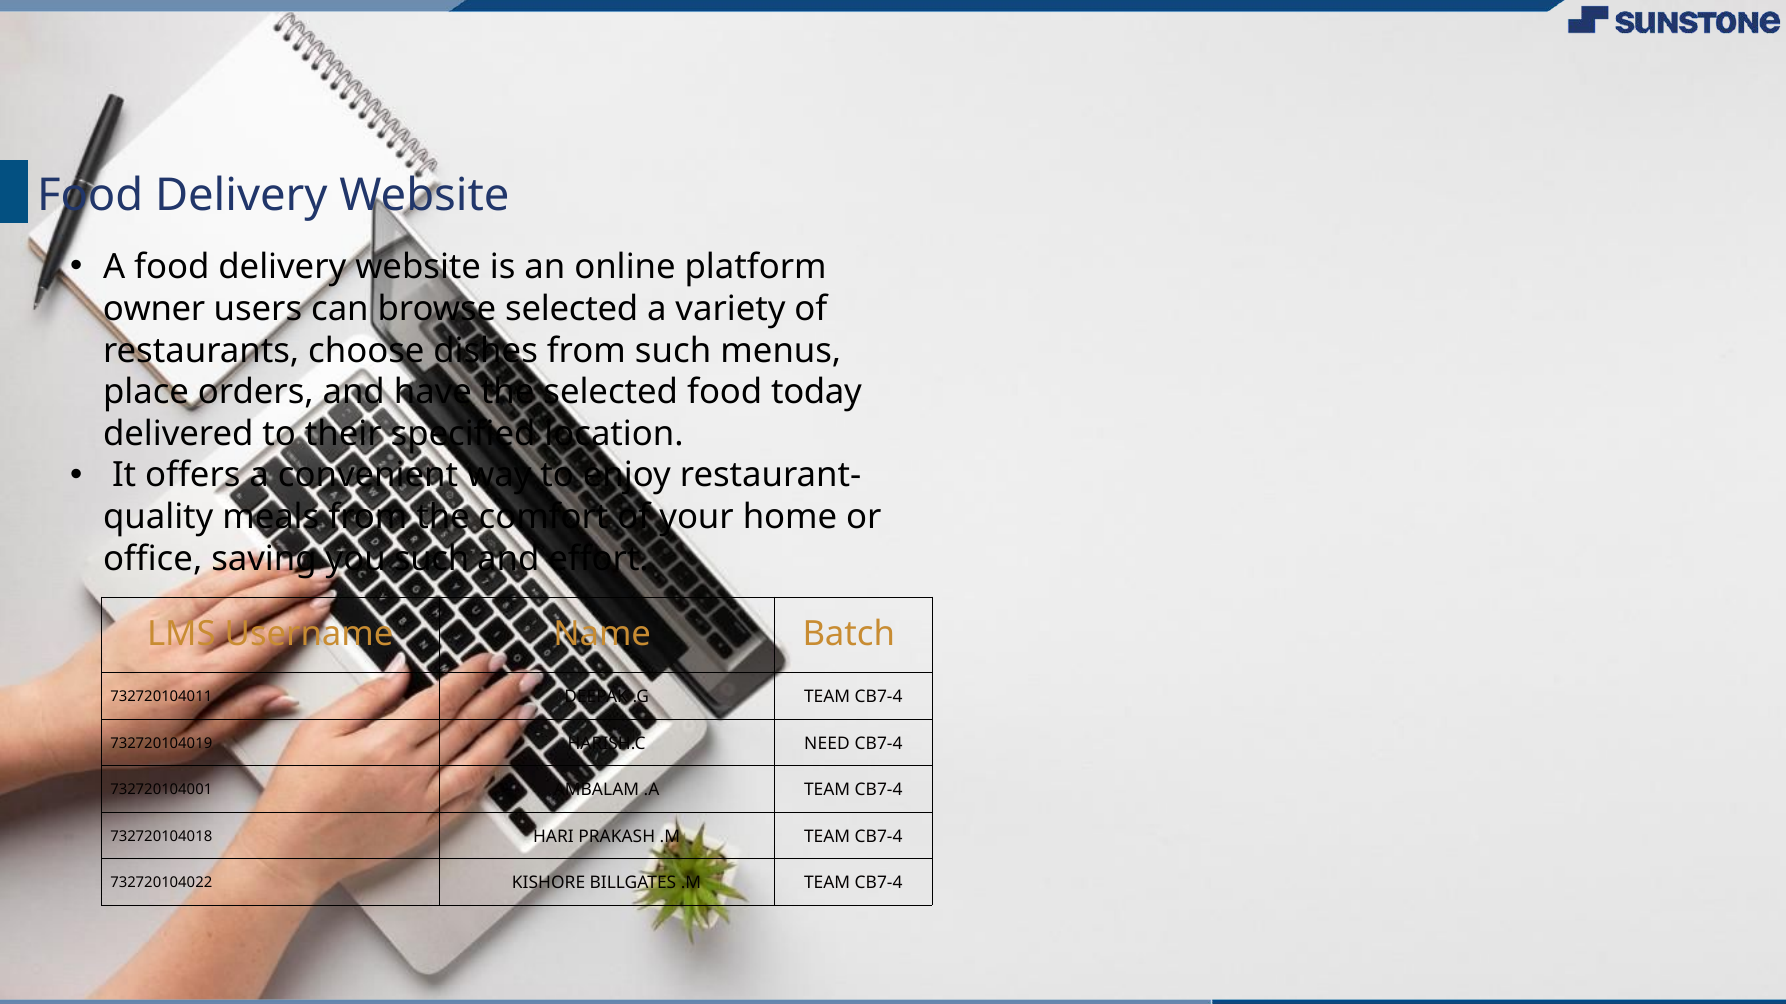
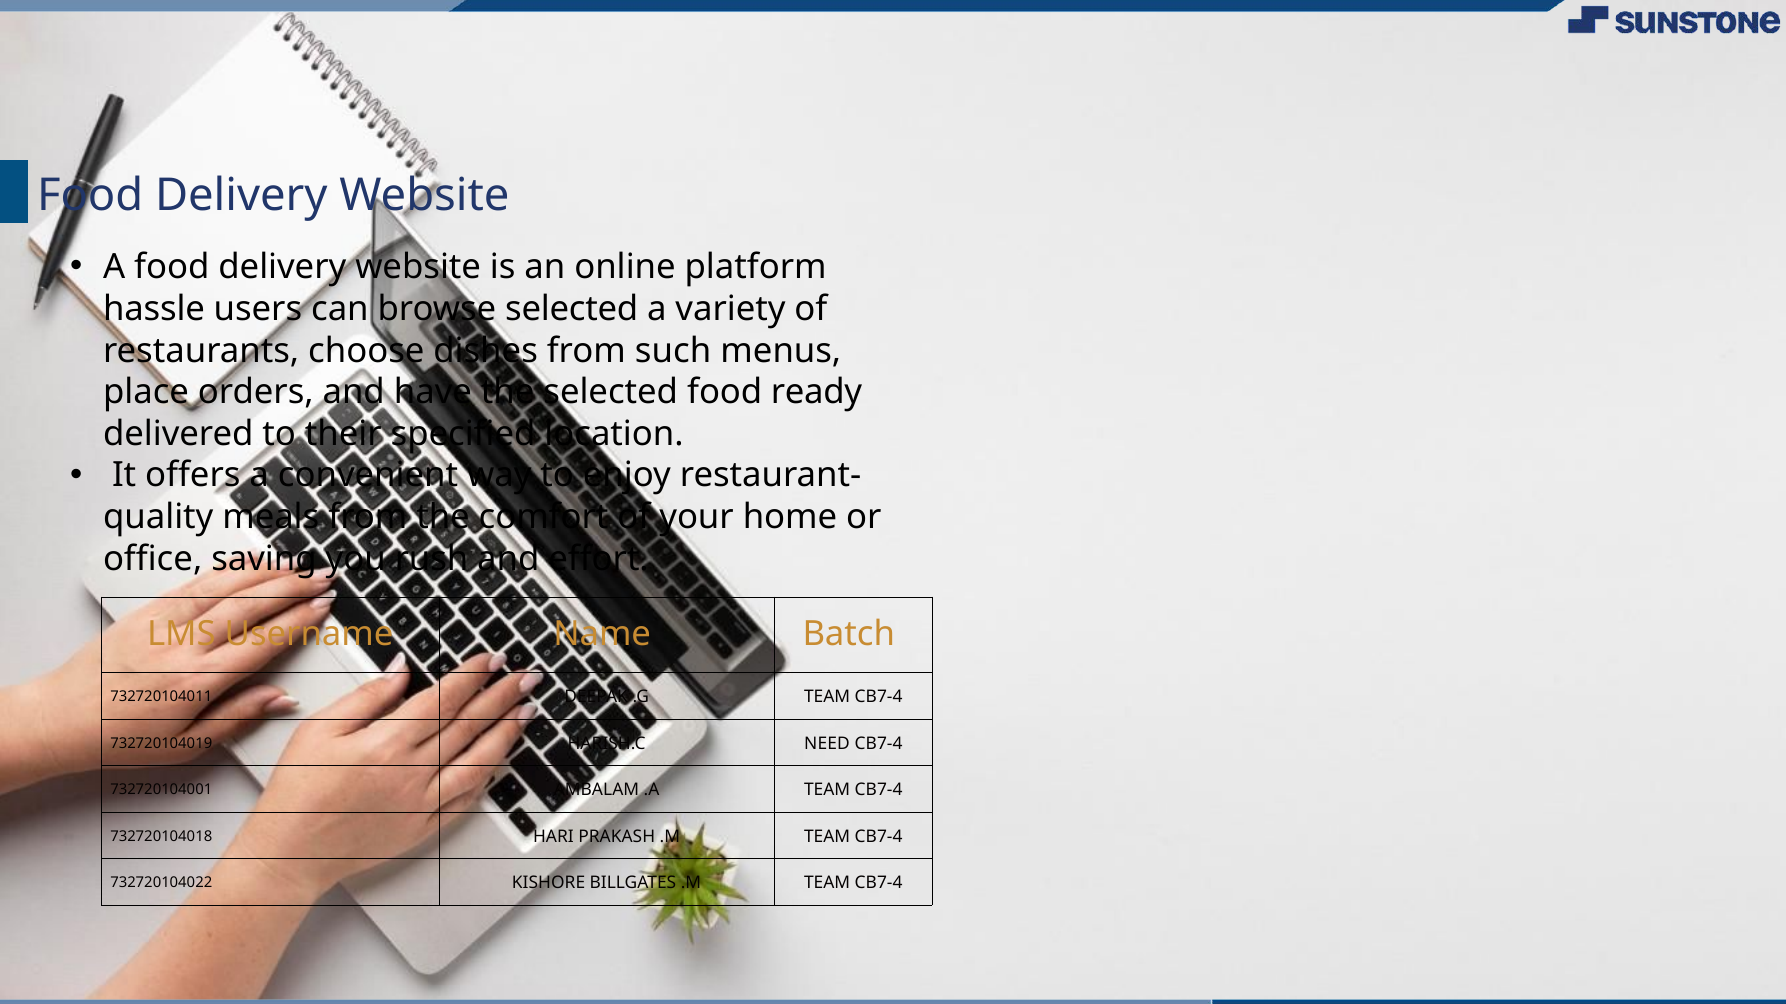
owner: owner -> hassle (154, 309)
today: today -> ready (816, 392)
you such: such -> rush (432, 559)
